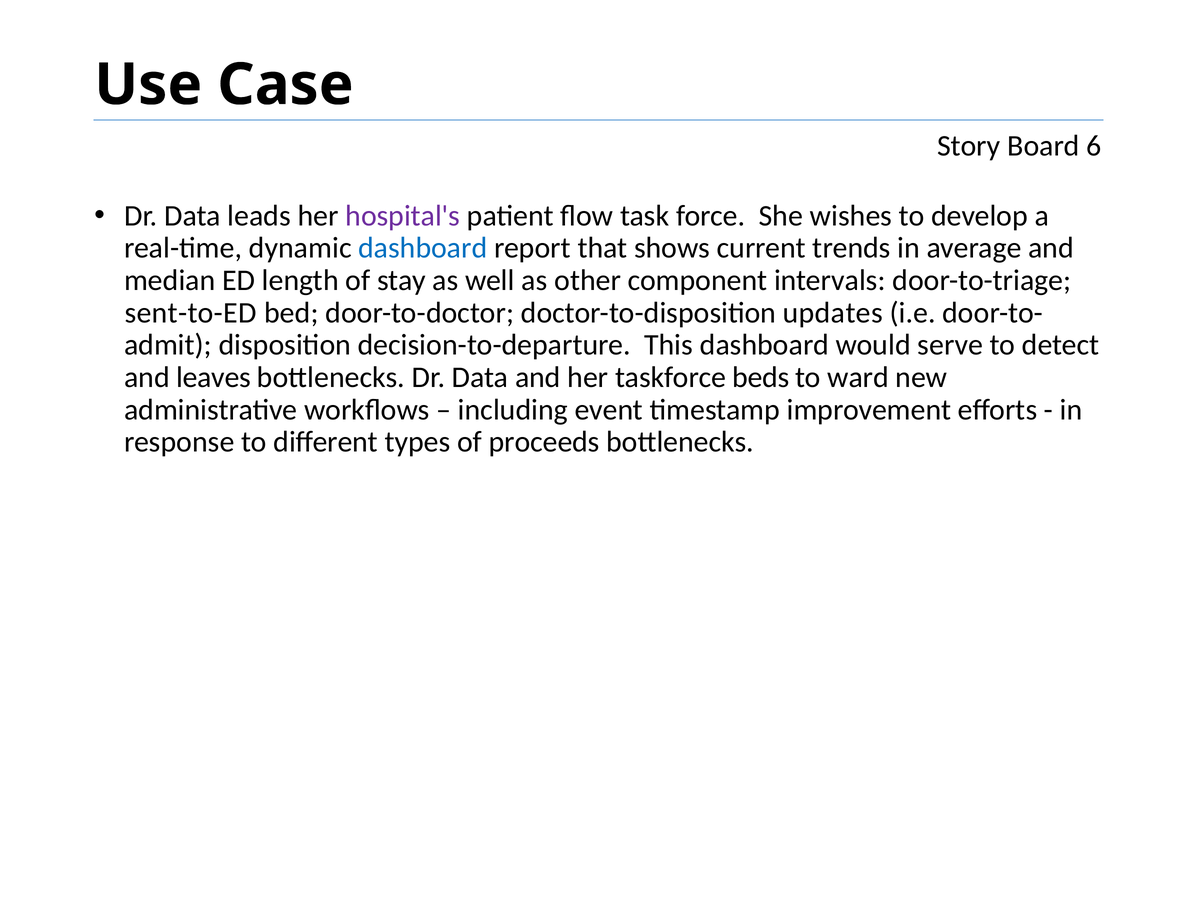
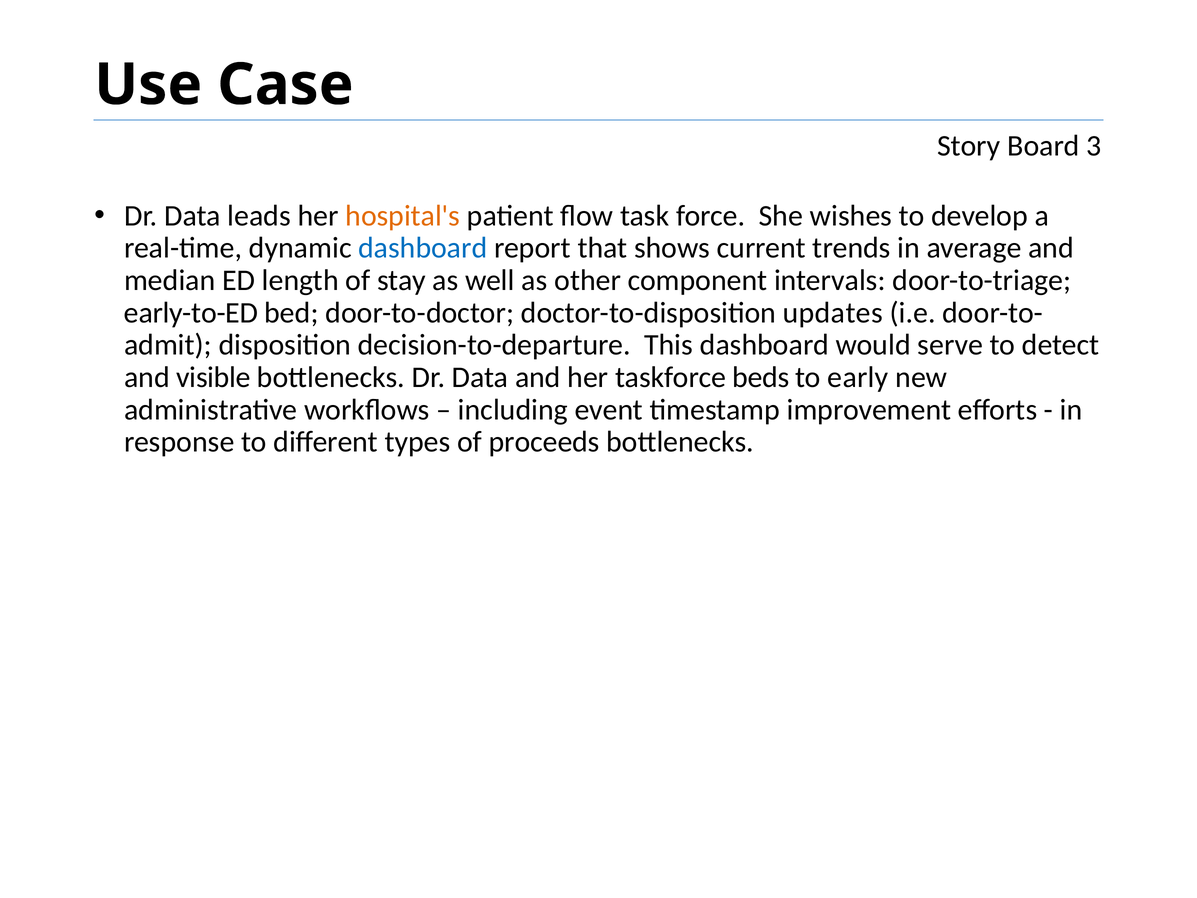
6: 6 -> 3 (1094, 146)
hospital's colour: purple -> orange (403, 216)
sent-to-ED: sent-to-ED -> early-to-ED (191, 313)
leaves: leaves -> visible (214, 377)
ward: ward -> early (858, 377)
